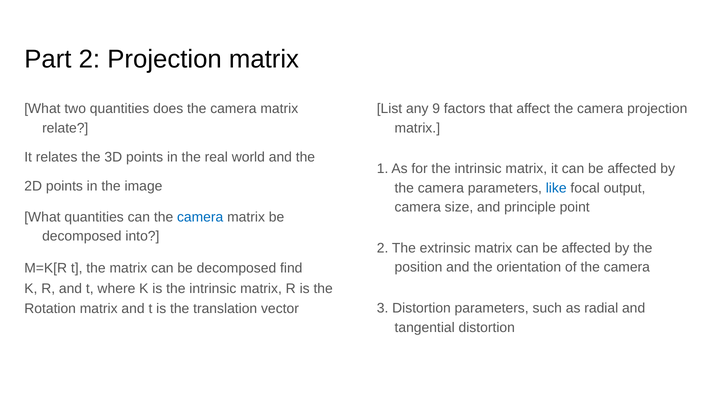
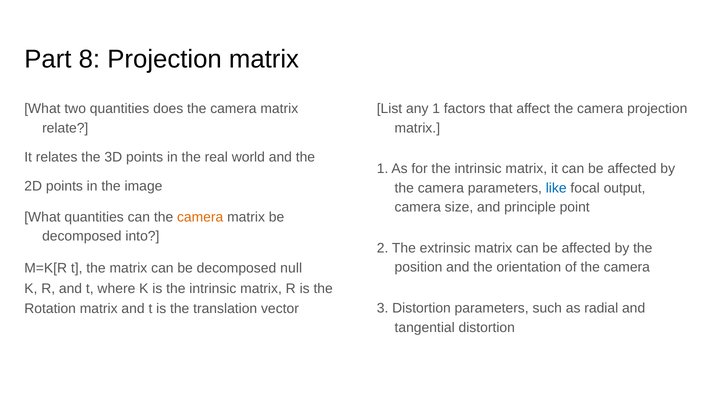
Part 2: 2 -> 8 (89, 59)
any 9: 9 -> 1 (436, 109)
camera colour: blue -> orange (200, 217)
find: find -> null (291, 268)
